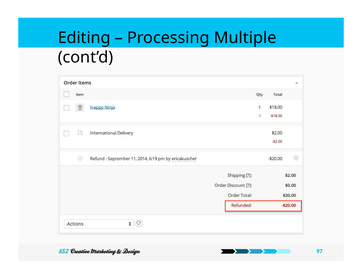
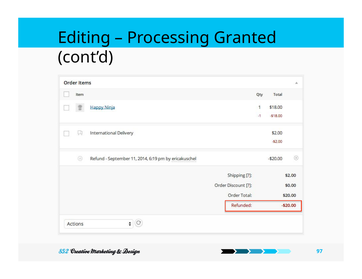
Multiple: Multiple -> Granted (245, 38)
